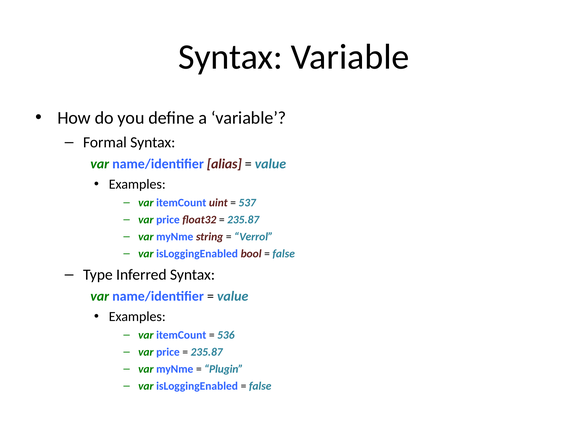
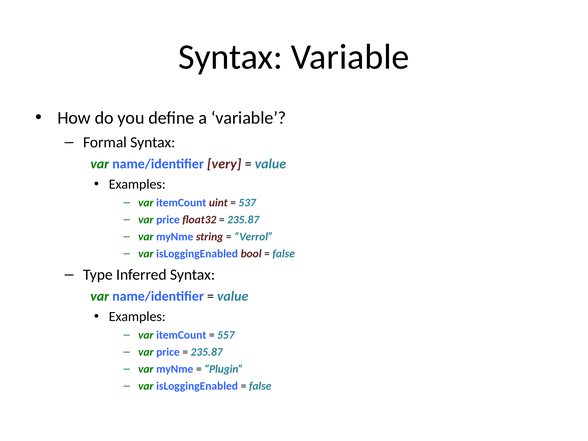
alias: alias -> very (224, 164)
536: 536 -> 557 (226, 335)
